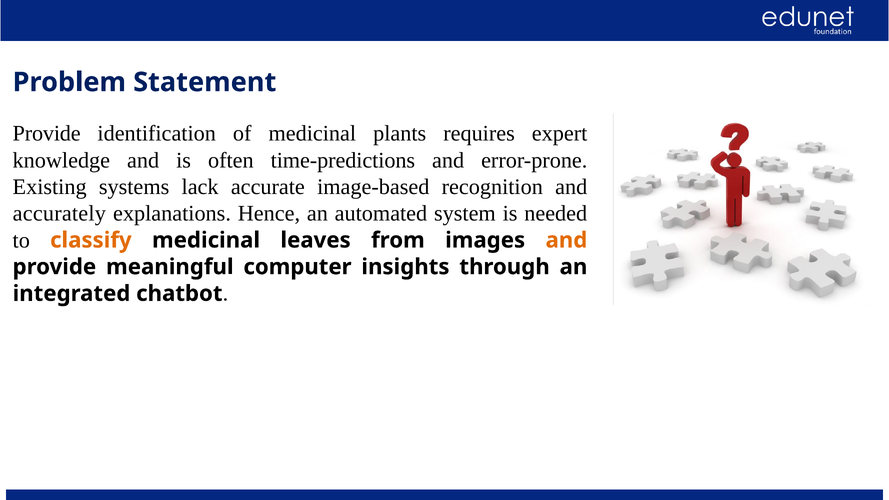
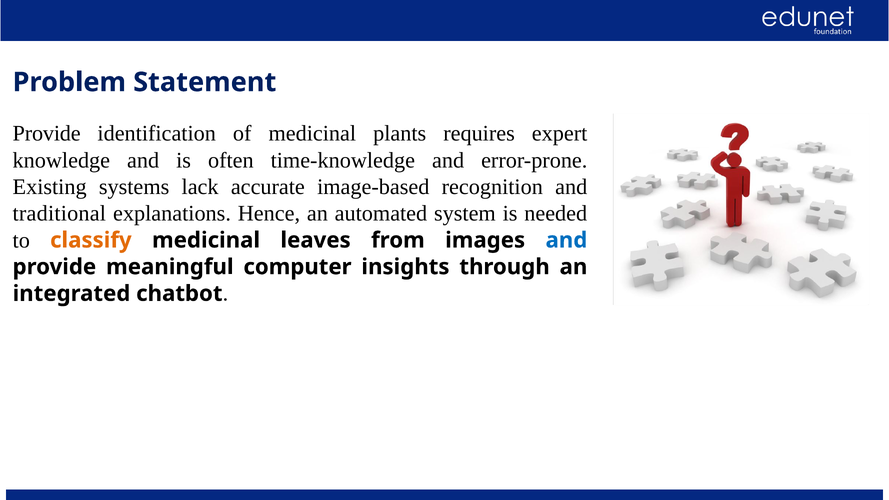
time-predictions: time-predictions -> time-knowledge (343, 160)
accurately: accurately -> traditional (59, 214)
and colour: orange -> blue (566, 240)
